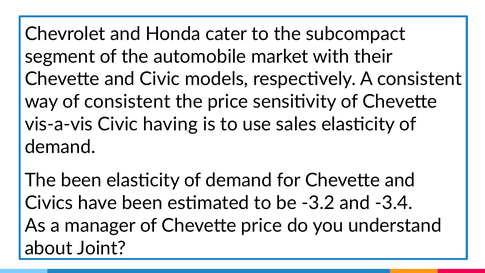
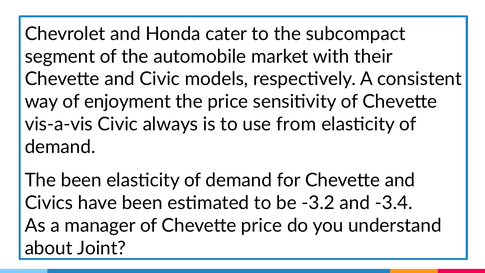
of consistent: consistent -> enjoyment (127, 102)
having: having -> always (170, 124)
sales: sales -> from (296, 124)
